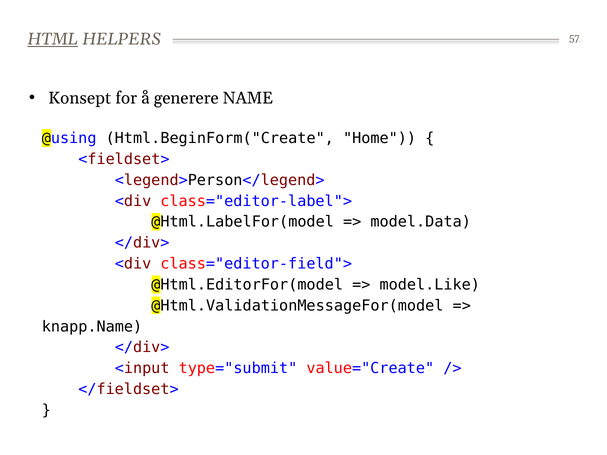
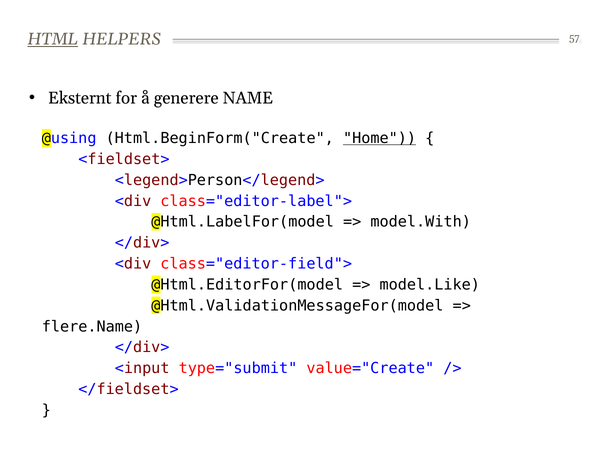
Konsept: Konsept -> Eksternt (80, 98)
Home underline: none -> present (380, 138)
model.Data: model.Data -> model.With (421, 222)
knapp.Name: knapp.Name -> flere.Name (92, 327)
